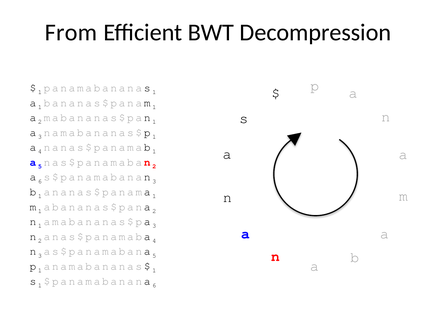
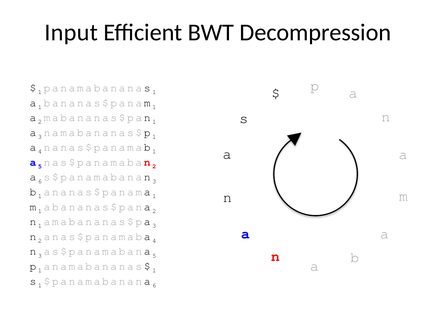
From: From -> Input (71, 33)
